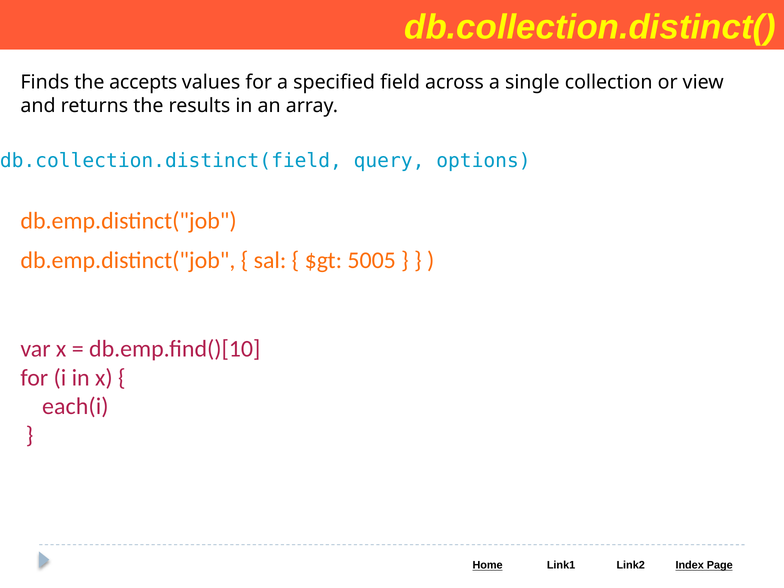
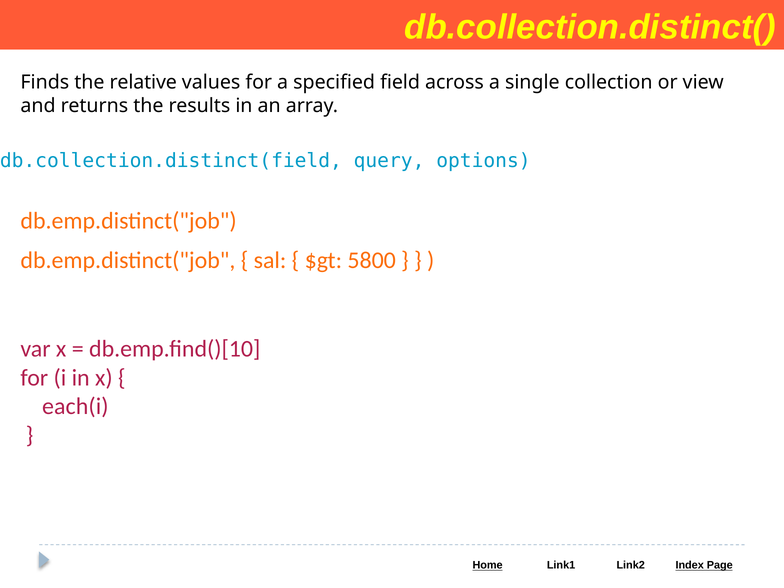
accepts: accepts -> relative (143, 82)
5005: 5005 -> 5800 (372, 260)
